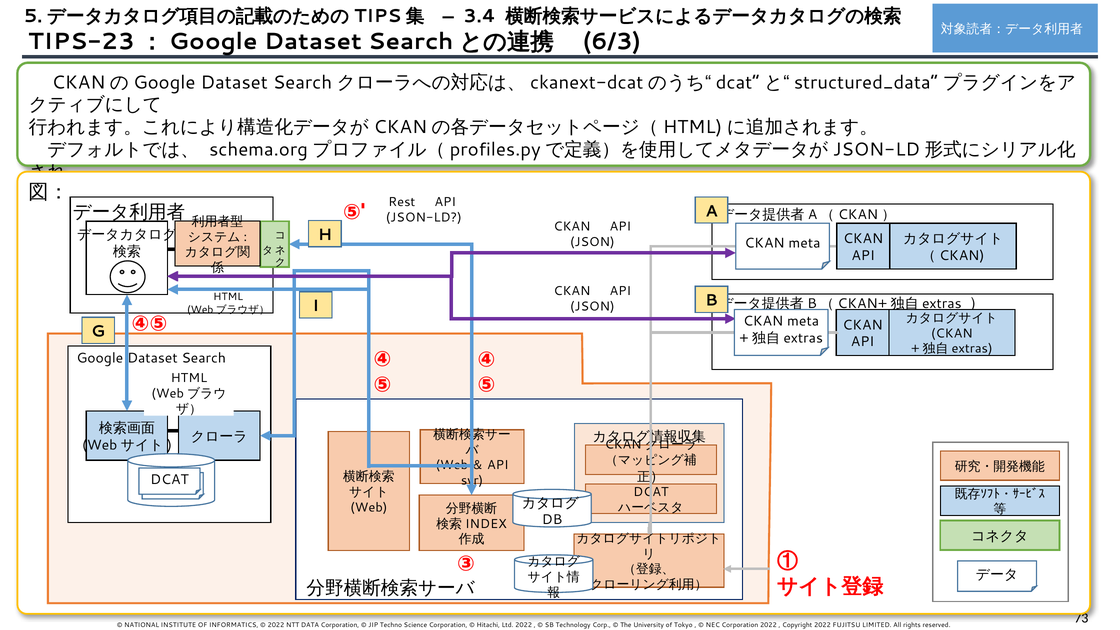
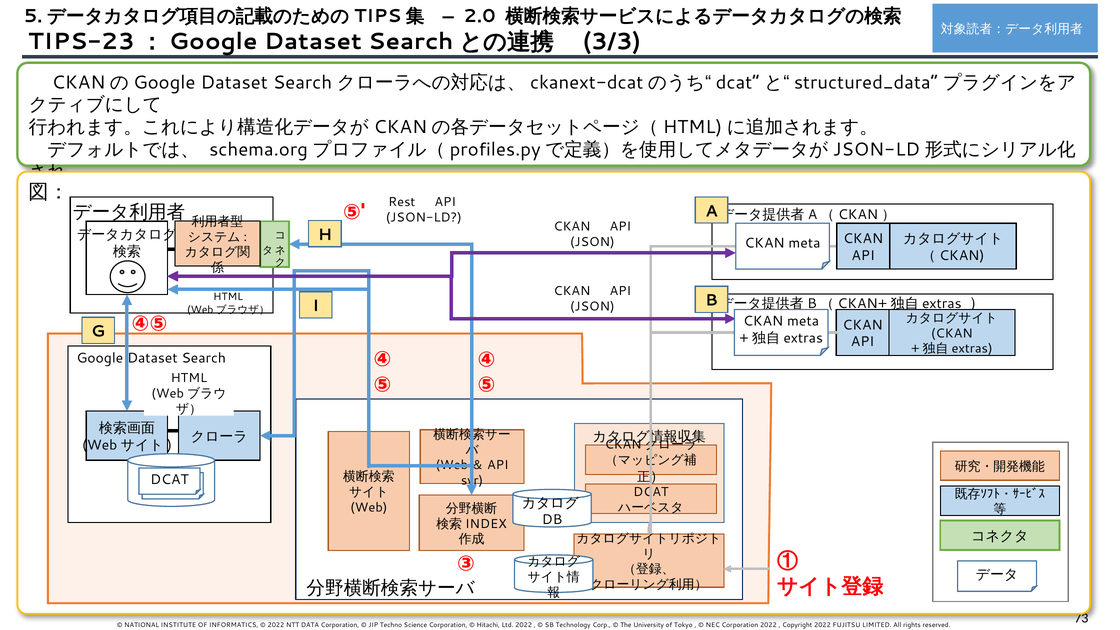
3.4: 3.4 -> 2.0 (479, 16)
6/3: 6/3 -> 3/3 (612, 42)
